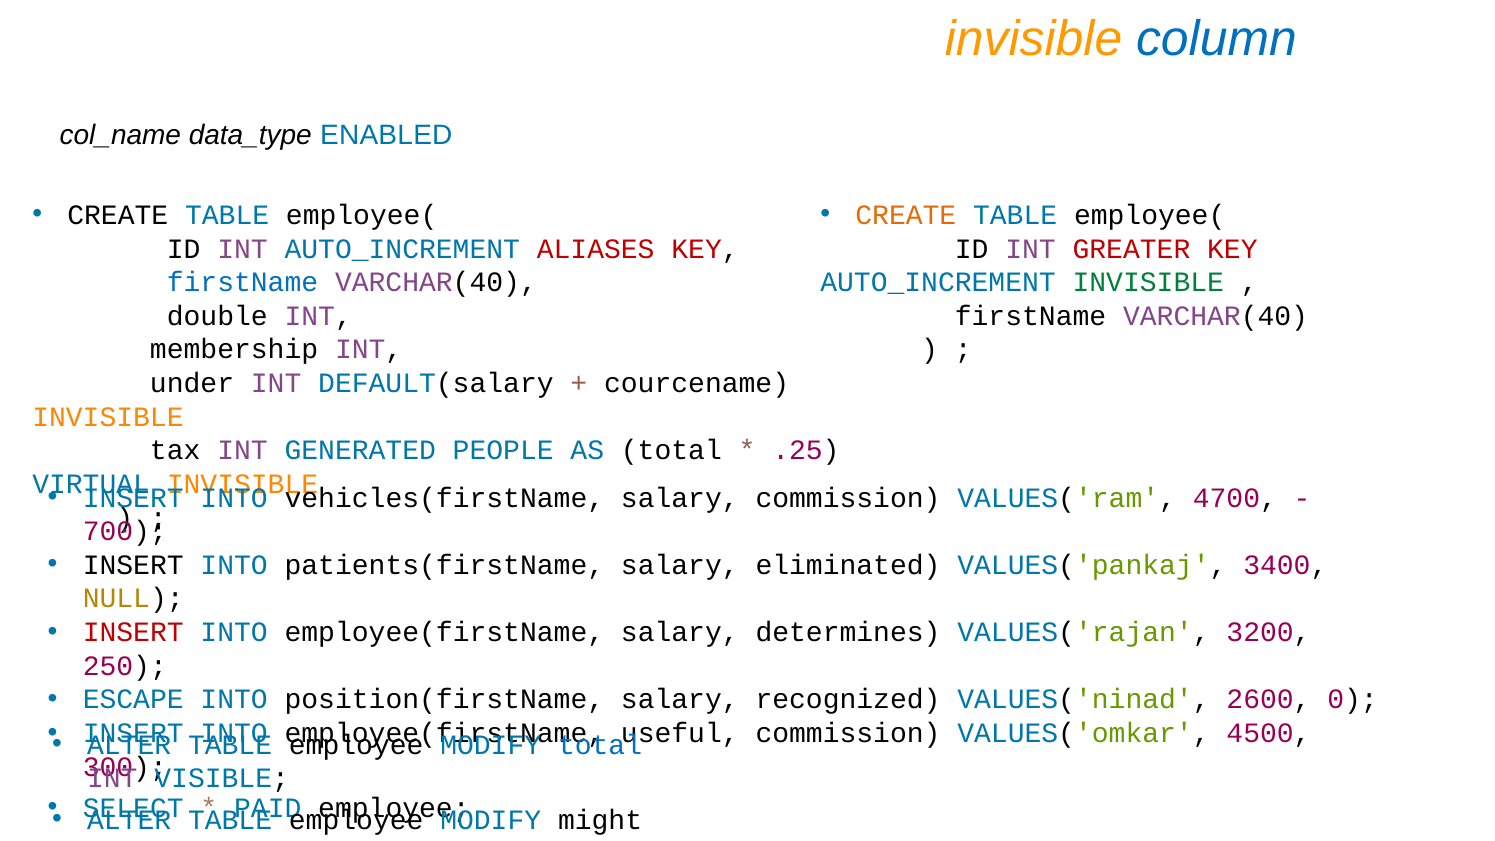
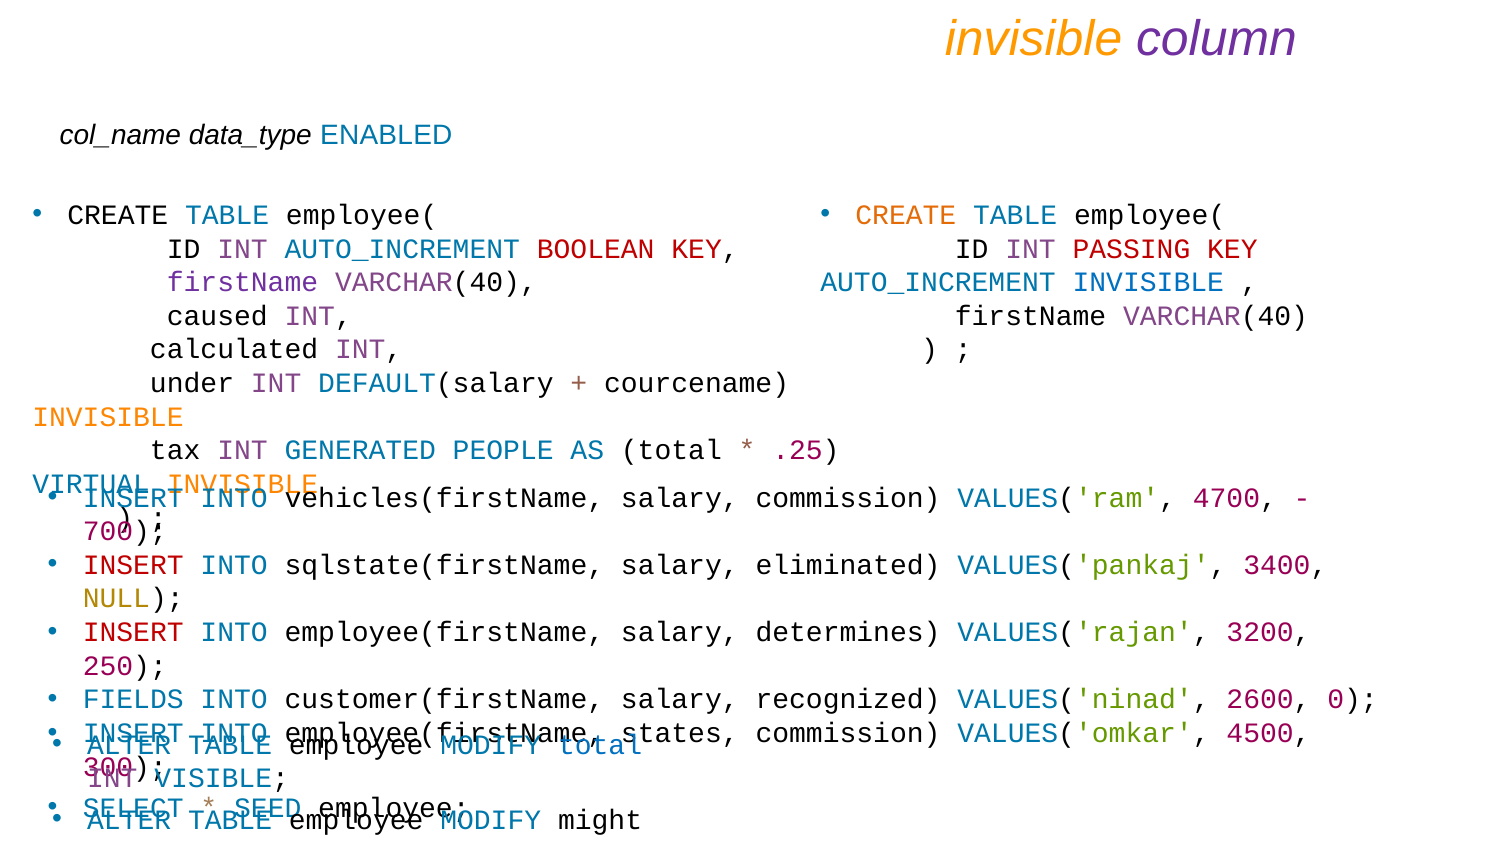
column colour: blue -> purple (1216, 39)
ALIASES: ALIASES -> BOOLEAN (596, 249)
GREATER: GREATER -> PASSING (1131, 249)
firstName colour: blue -> purple (243, 282)
INVISIBLE colour: green -> blue (1148, 282)
double: double -> caused (217, 316)
membership: membership -> calculated (234, 350)
INSERT colour: black -> red (133, 565)
patients(firstName: patients(firstName -> sqlstate(firstName (444, 565)
ESCAPE: ESCAPE -> FIELDS (133, 700)
position(firstName: position(firstName -> customer(firstName (444, 700)
useful: useful -> states (680, 733)
PAID: PAID -> SEED (268, 808)
